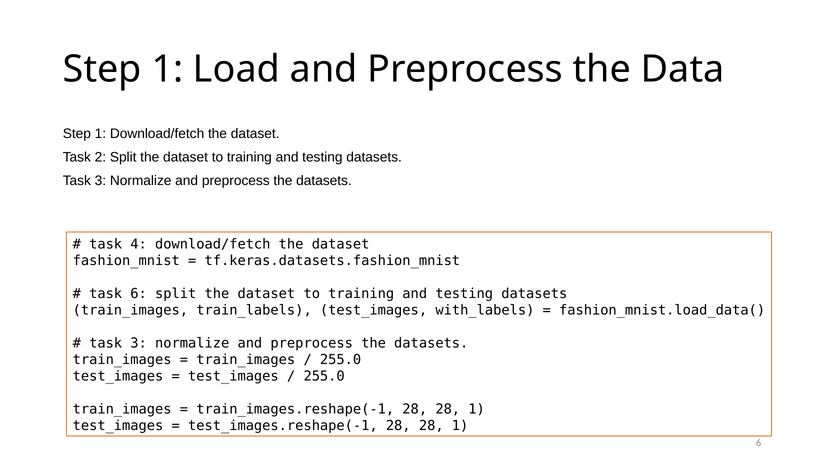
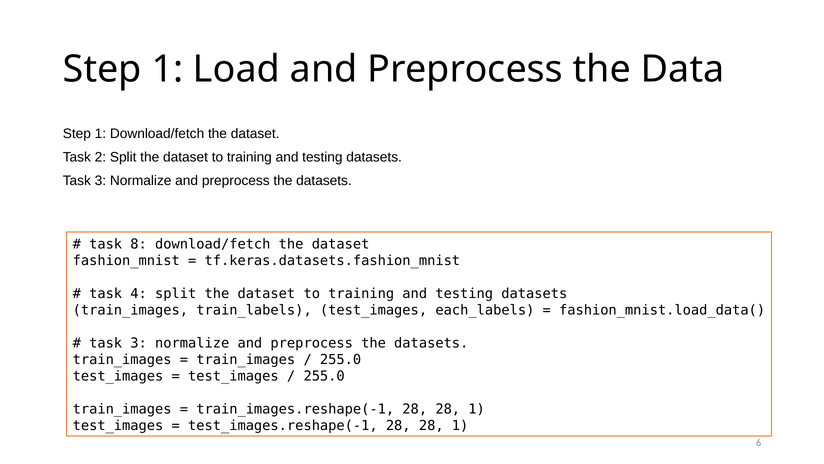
4: 4 -> 8 (139, 244)
task 6: 6 -> 4 (139, 293)
with_labels: with_labels -> each_labels (485, 310)
